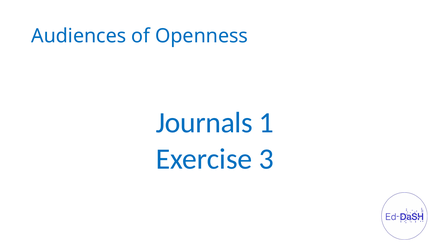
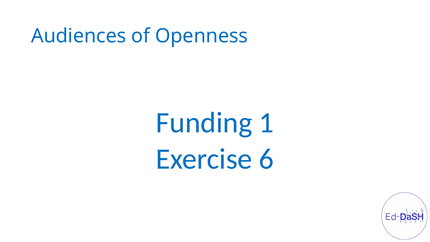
Journals: Journals -> Funding (204, 123)
3: 3 -> 6 (266, 159)
